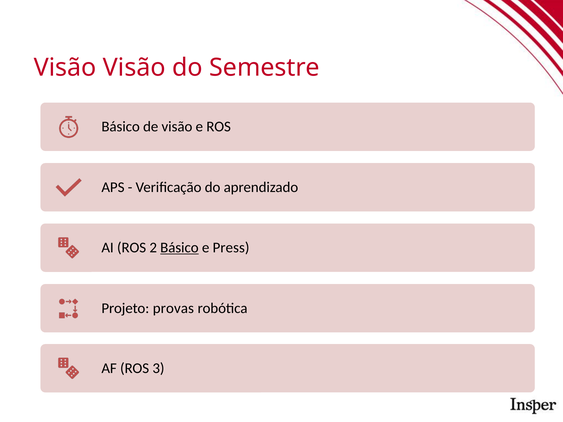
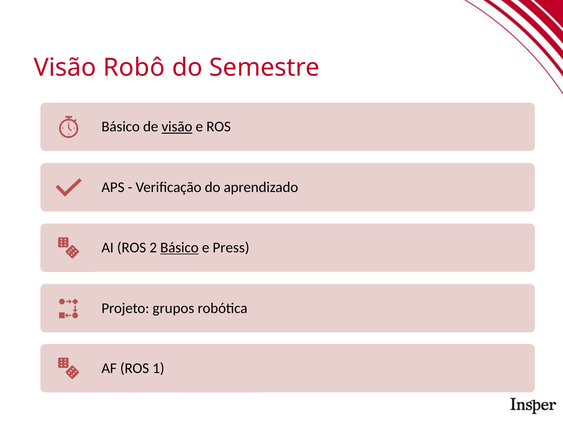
Visão Visão: Visão -> Robô (134, 68)
visão underline: none -> present (177, 127)
provas: provas -> grupos (173, 308)
3: 3 -> 1 (158, 368)
